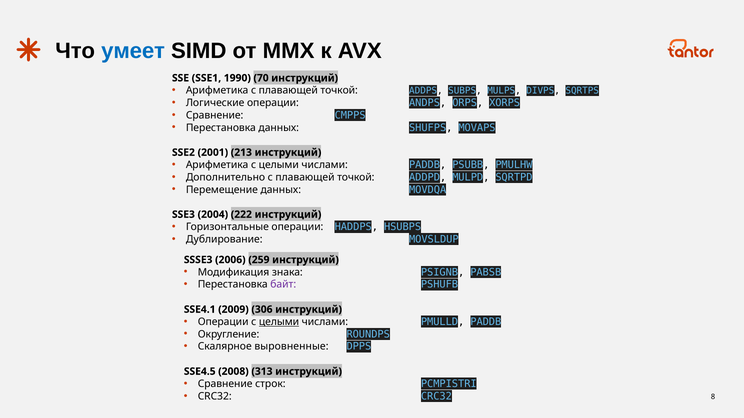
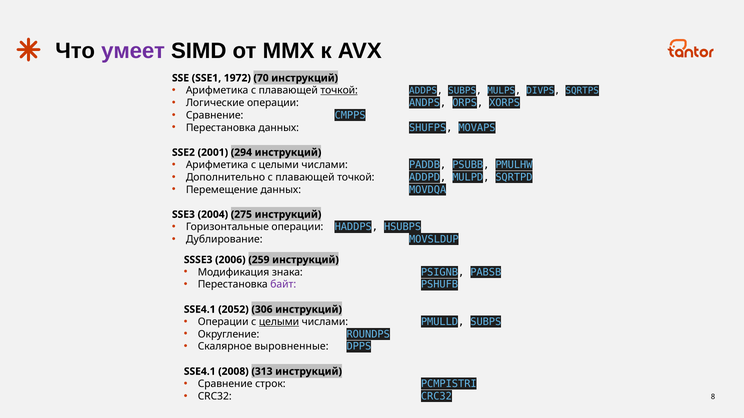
умеет colour: blue -> purple (133, 51)
1990: 1990 -> 1972 (237, 78)
точкой underline: none -> present (339, 90)
213: 213 -> 294 (241, 153)
222: 222 -> 275 (241, 215)
2009: 2009 -> 2052 (233, 310)
PMULLD PADDB: PADDB -> SUBPS (486, 322)
SSE4.5: SSE4.5 -> SSE4.1 (200, 372)
